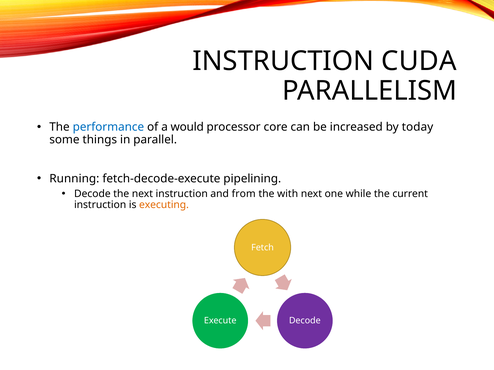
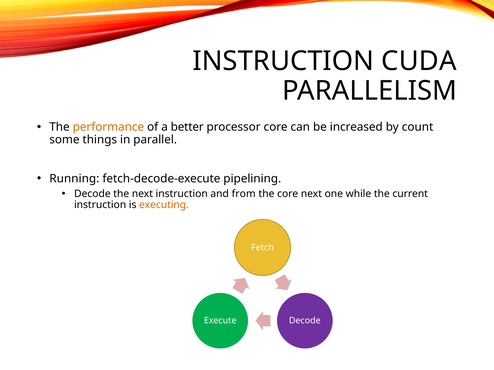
performance colour: blue -> orange (108, 127)
would: would -> better (187, 127)
today: today -> count (418, 127)
the with: with -> core (288, 194)
